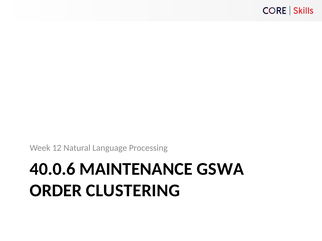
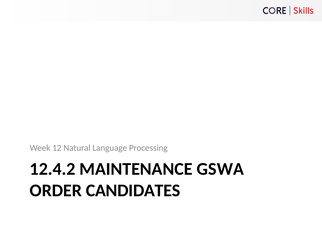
40.0.6: 40.0.6 -> 12.4.2 (53, 169)
CLUSTERING: CLUSTERING -> CANDIDATES (133, 191)
